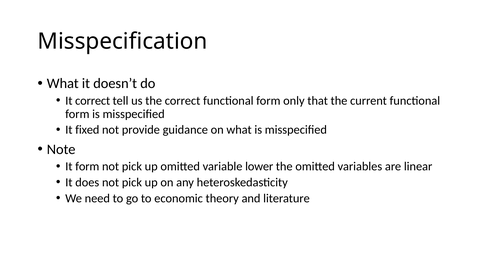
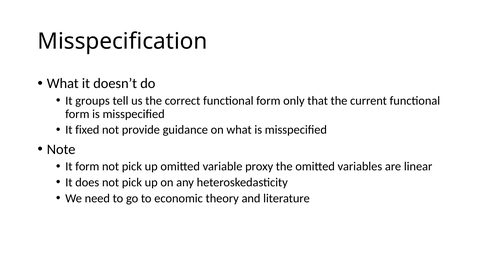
It correct: correct -> groups (93, 100)
lower: lower -> proxy (259, 166)
